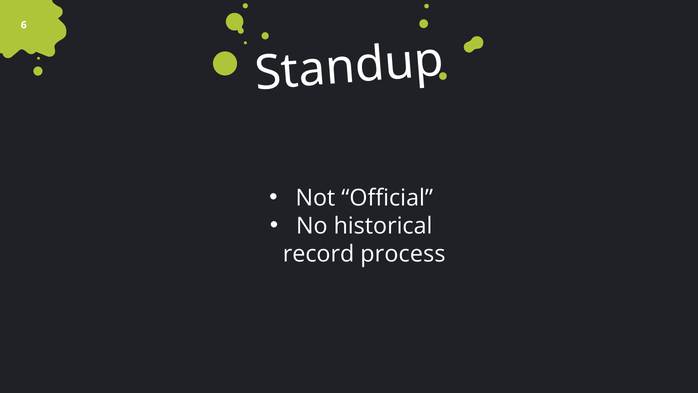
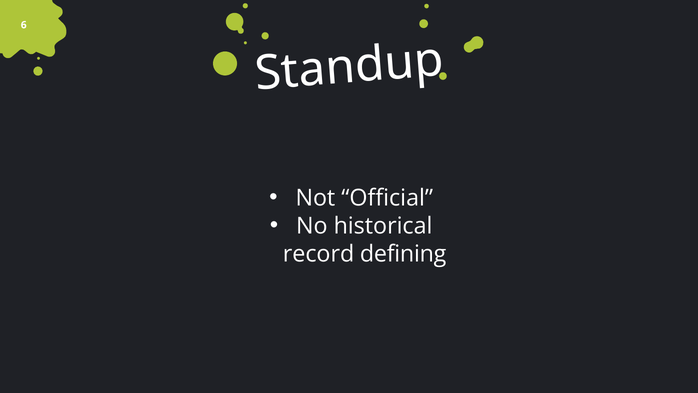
process: process -> defining (403, 254)
